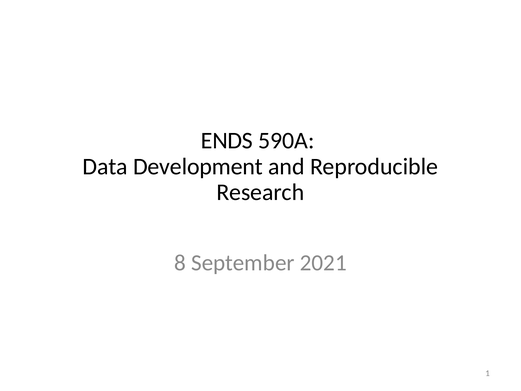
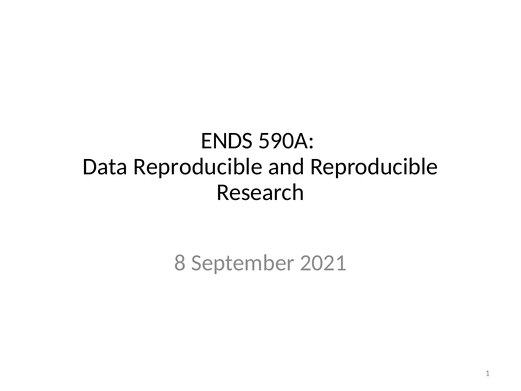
Data Development: Development -> Reproducible (198, 166)
